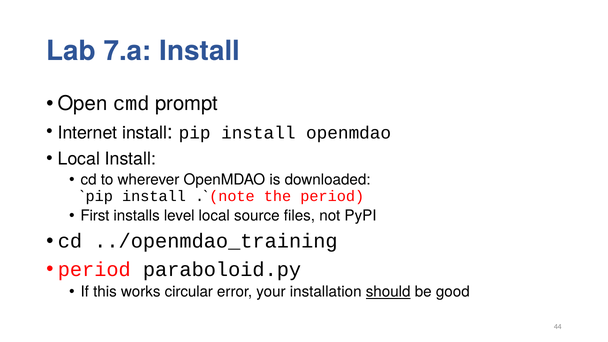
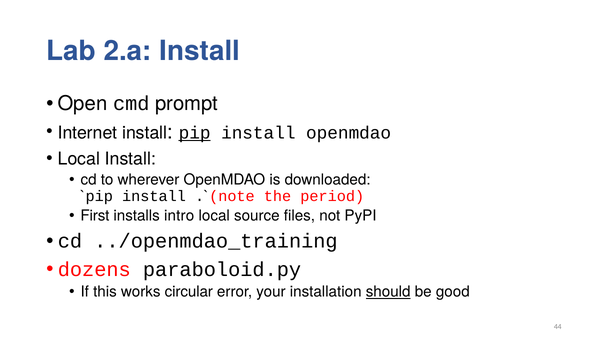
7.a: 7.a -> 2.a (128, 51)
pip underline: none -> present (195, 133)
level: level -> intro (179, 216)
period: period -> dozens (94, 269)
